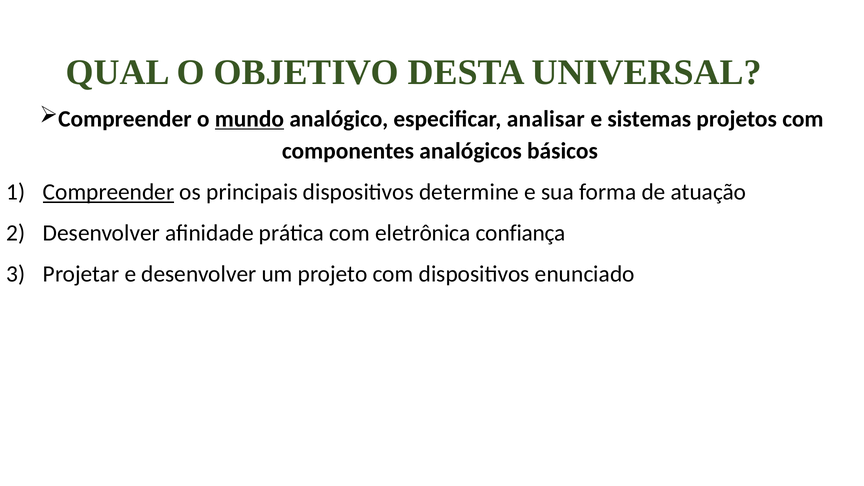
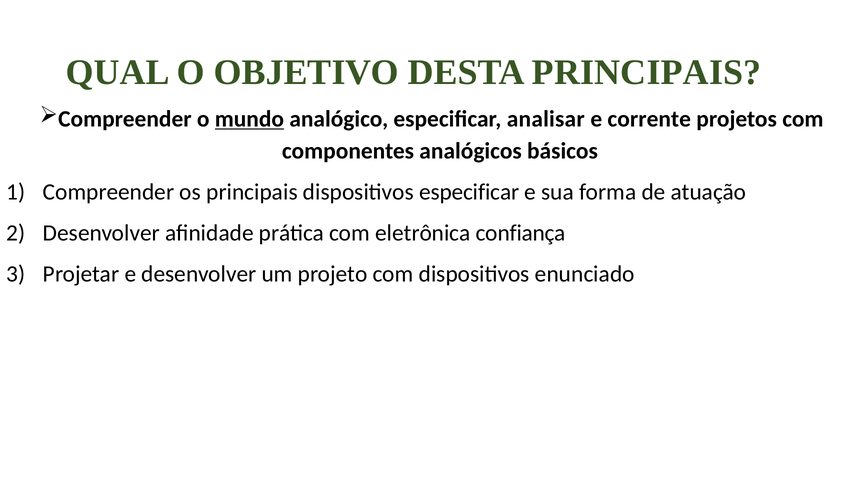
DESTA UNIVERSAL: UNIVERSAL -> PRINCIPAIS (647, 73)
sistemas: sistemas -> corrente (649, 119)
Compreender underline: present -> none (109, 192)
dispositivos determine: determine -> especificar (469, 192)
